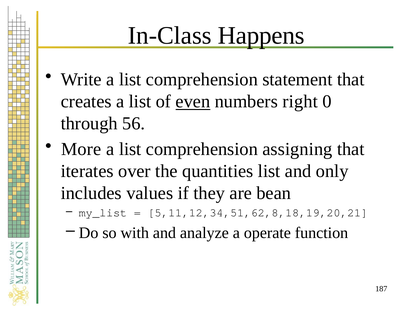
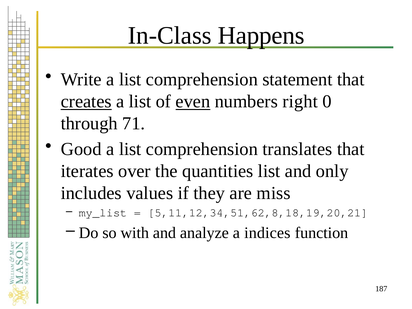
creates underline: none -> present (86, 102)
56: 56 -> 71 (134, 124)
More: More -> Good (81, 149)
assigning: assigning -> translates (297, 149)
bean: bean -> miss (274, 193)
operate: operate -> indices (267, 233)
